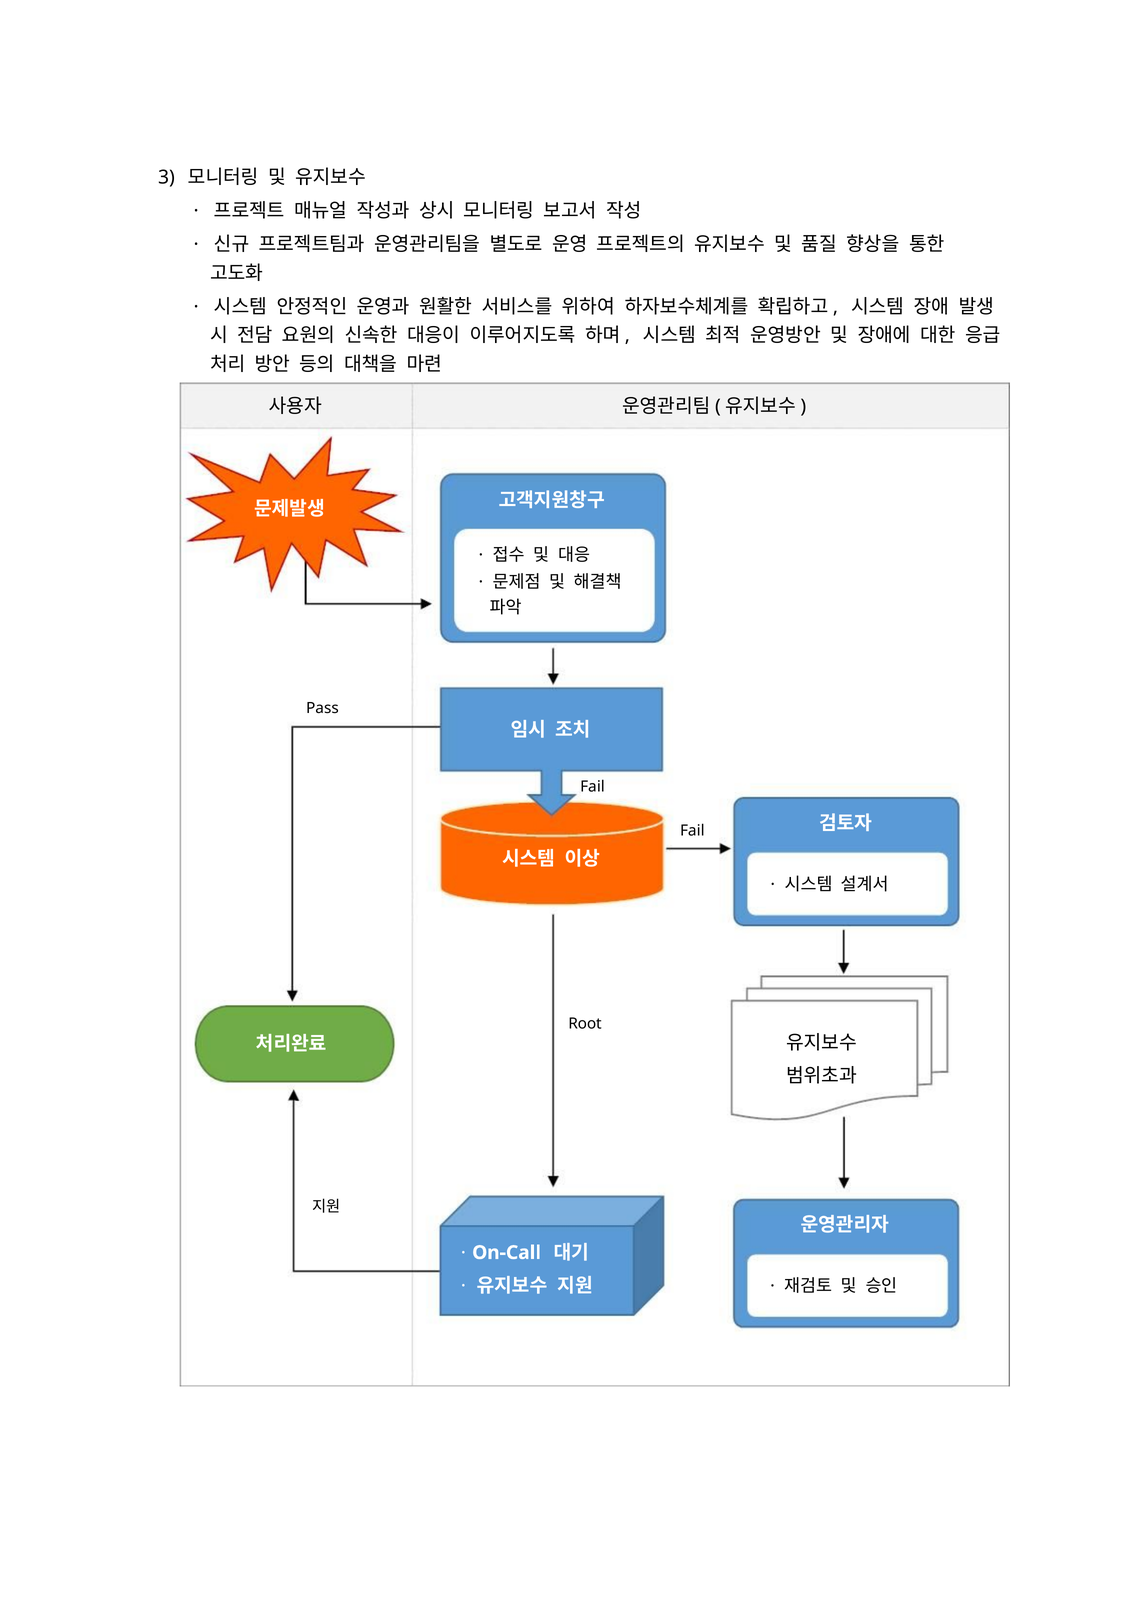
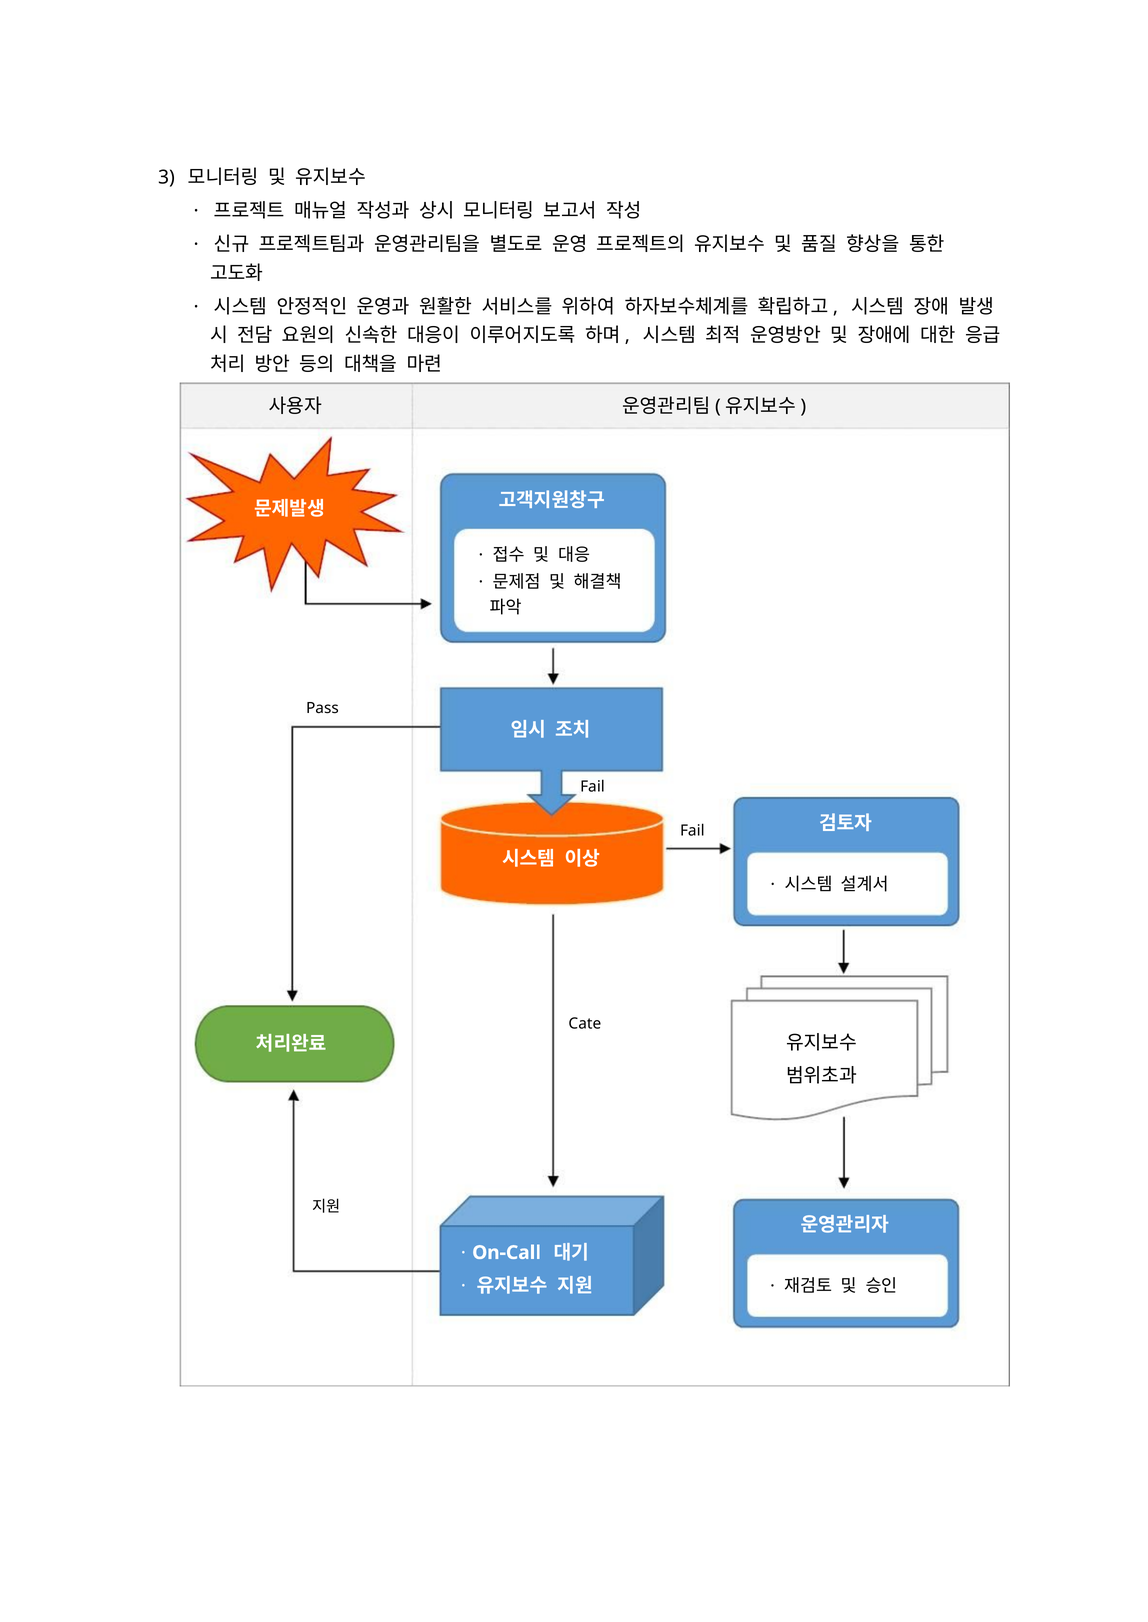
Root: Root -> Cate (585, 1024)
